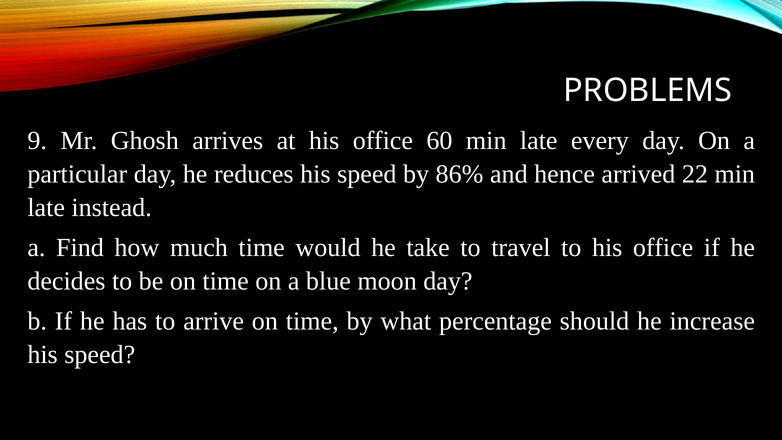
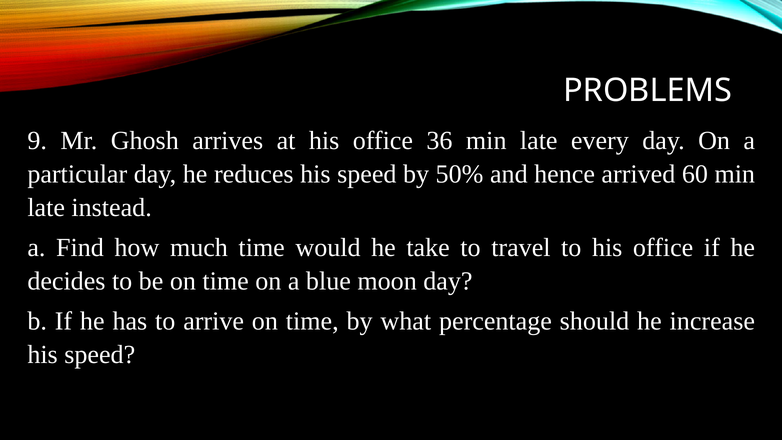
60: 60 -> 36 (439, 141)
86%: 86% -> 50% (460, 174)
22: 22 -> 60 (695, 174)
